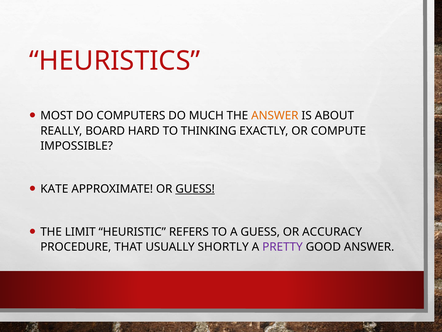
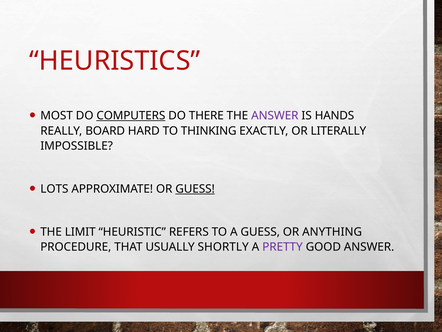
COMPUTERS underline: none -> present (131, 116)
MUCH: MUCH -> THERE (206, 116)
ANSWER colour: orange -> purple (275, 116)
ABOUT: ABOUT -> HANDS (334, 116)
COMPUTE: COMPUTE -> LITERALLY (338, 131)
KATE: KATE -> LOTS (54, 189)
ACCURACY: ACCURACY -> ANYTHING (332, 232)
